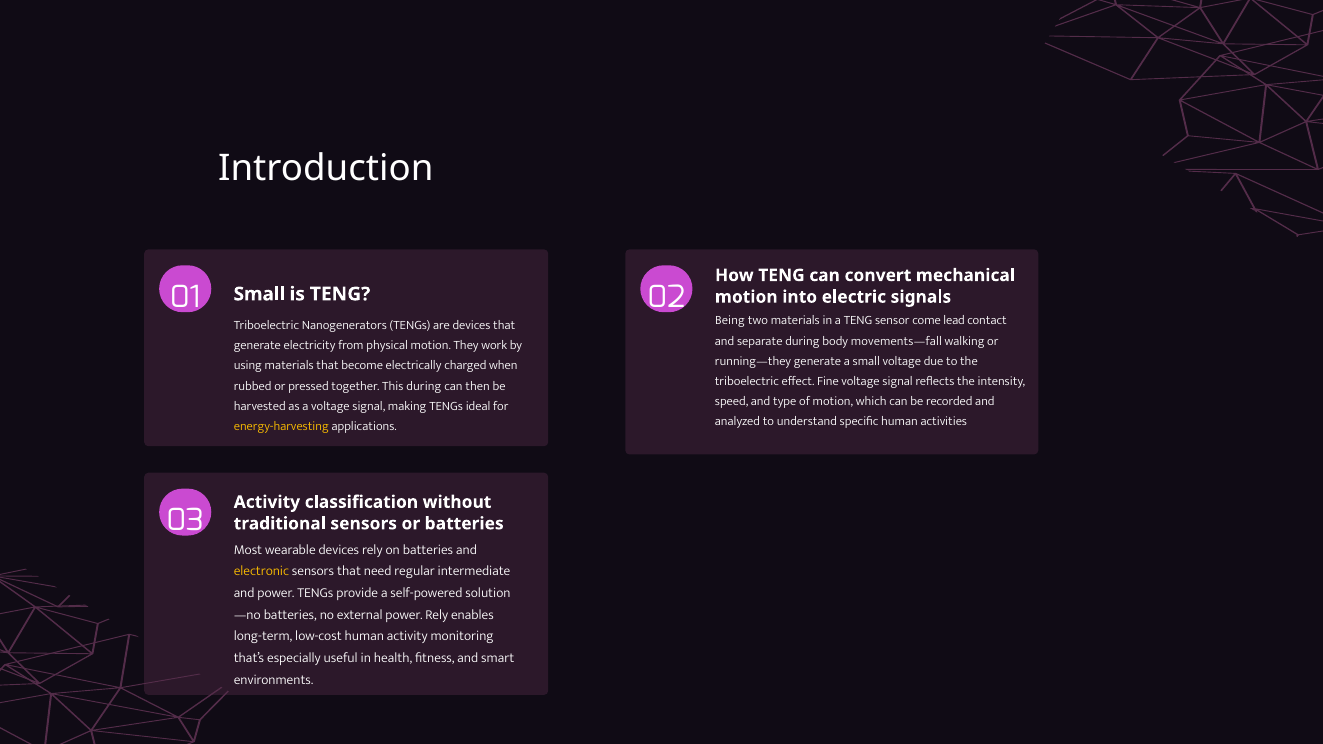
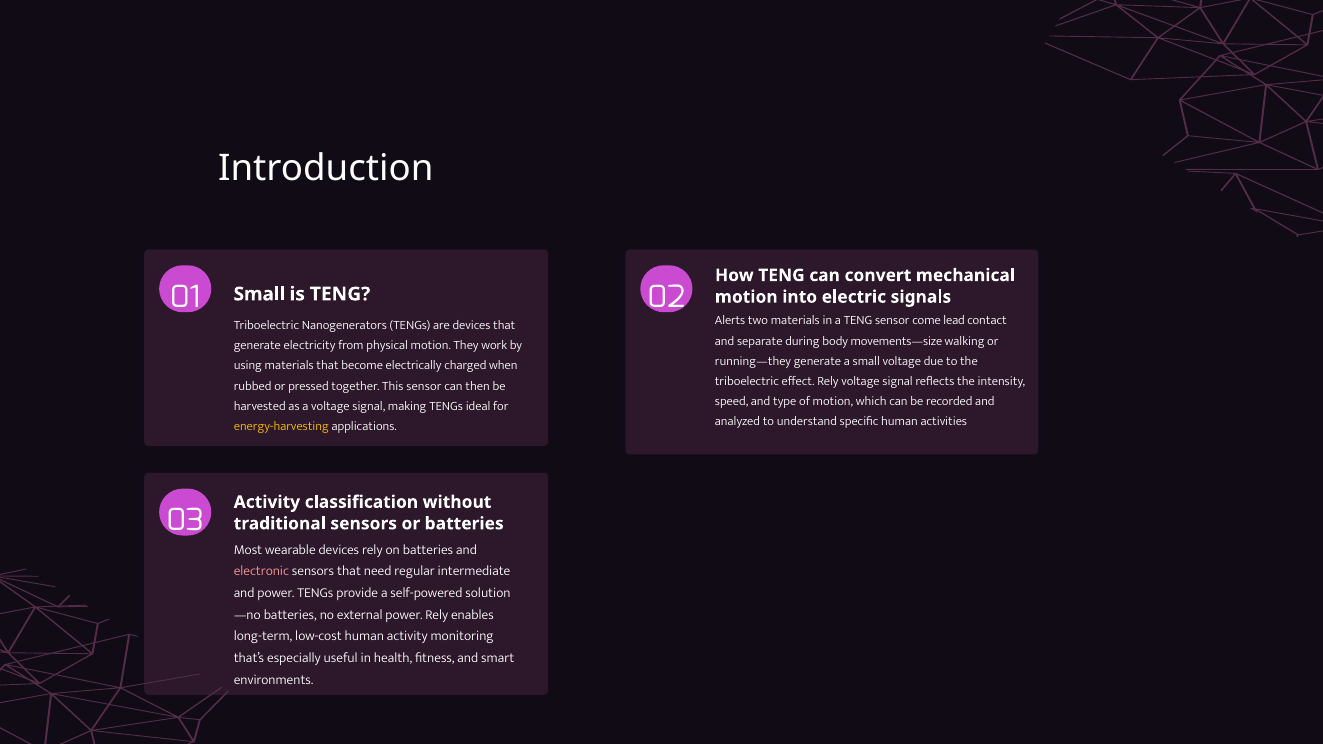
Being: Being -> Alerts (730, 321)
movements—fall: movements—fall -> movements—size (896, 341)
effect Fine: Fine -> Rely (828, 381)
This during: during -> sensor (424, 386)
electronic colour: yellow -> pink (261, 571)
